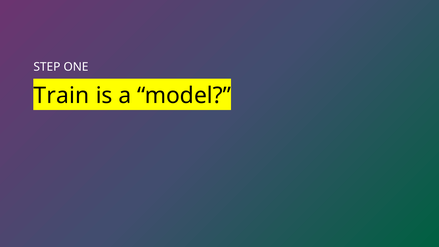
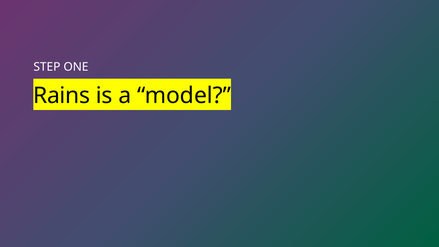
Train: Train -> Rains (62, 96)
